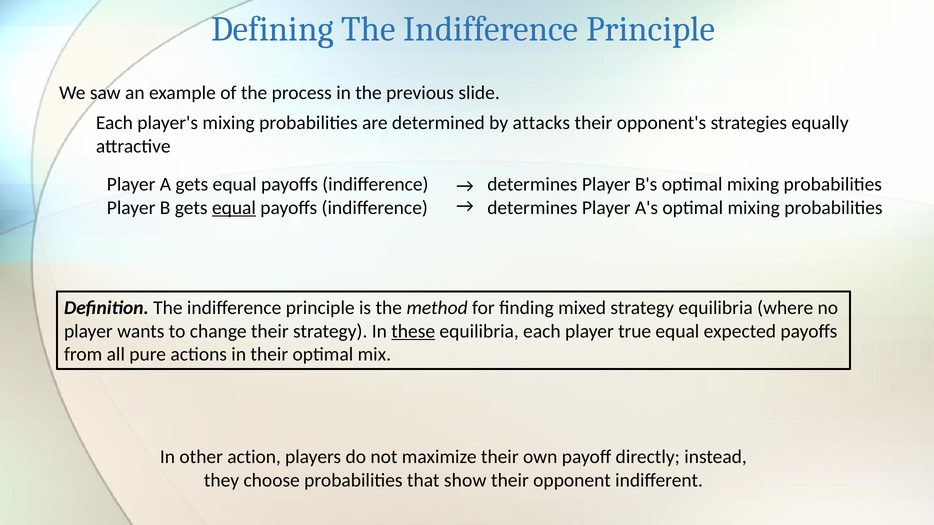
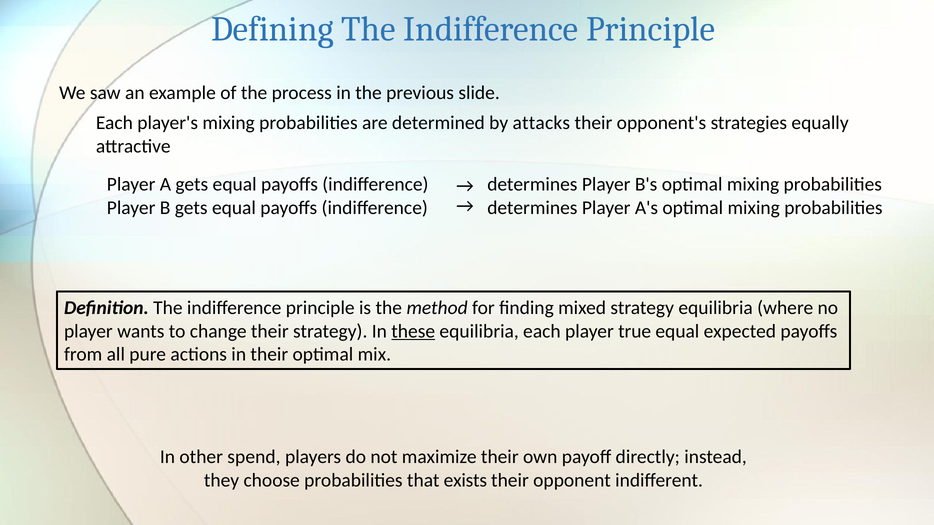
equal underline: present -> none (234, 208)
action: action -> spend (254, 457)
show: show -> exists (465, 480)
